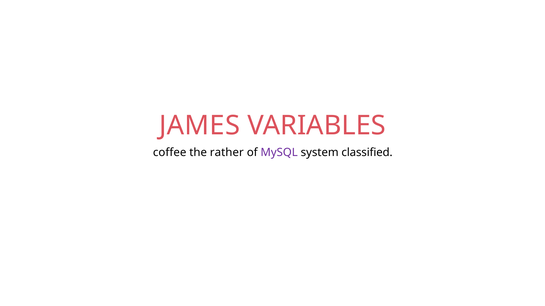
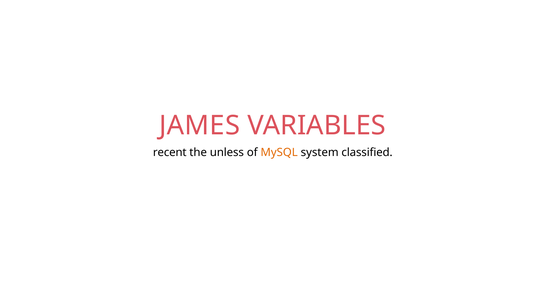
coffee: coffee -> recent (170, 153)
rather: rather -> unless (227, 153)
MySQL colour: purple -> orange (279, 153)
